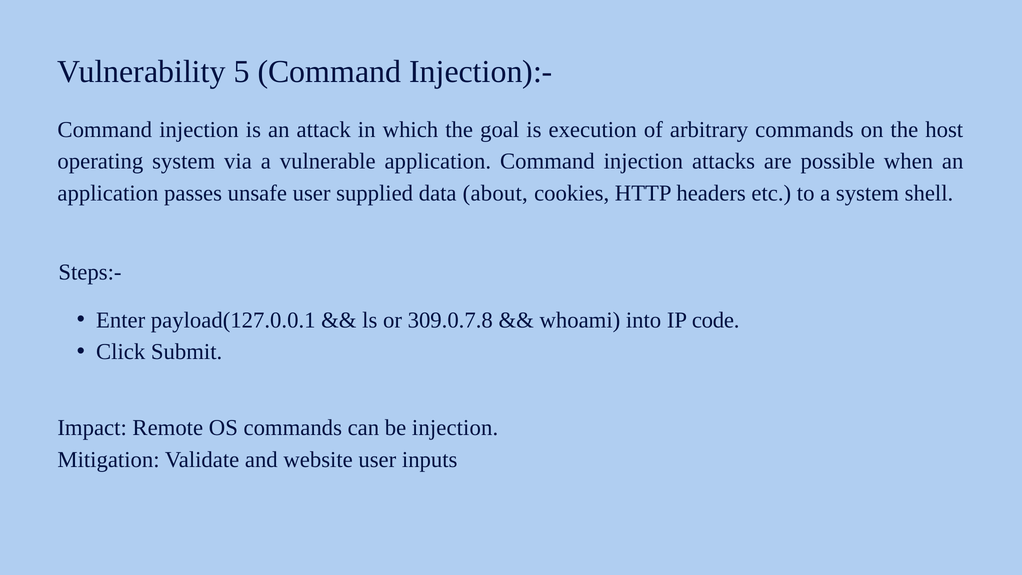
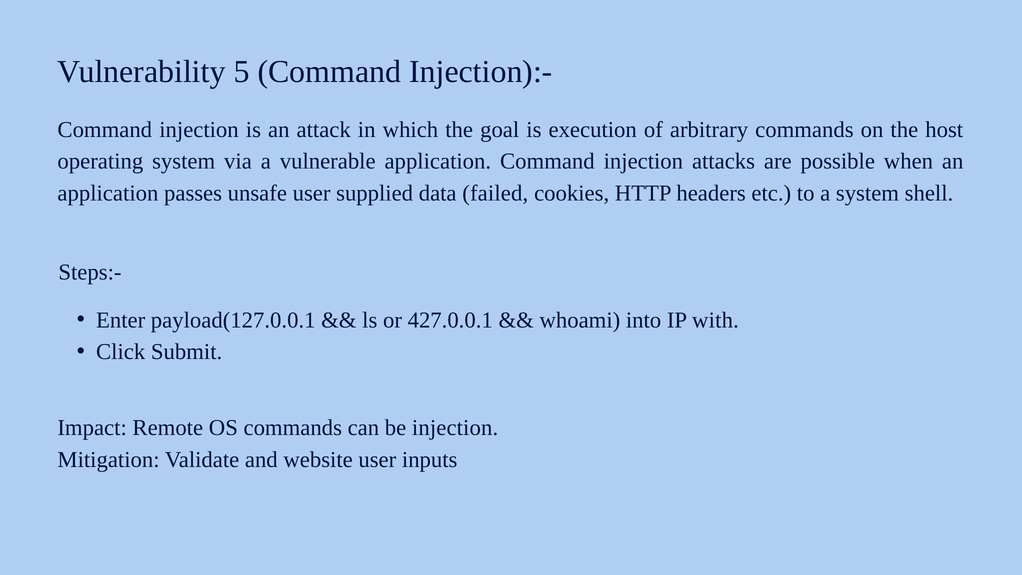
about: about -> failed (495, 193)
309.0.7.8: 309.0.7.8 -> 427.0.0.1 (450, 320)
code: code -> with (715, 320)
